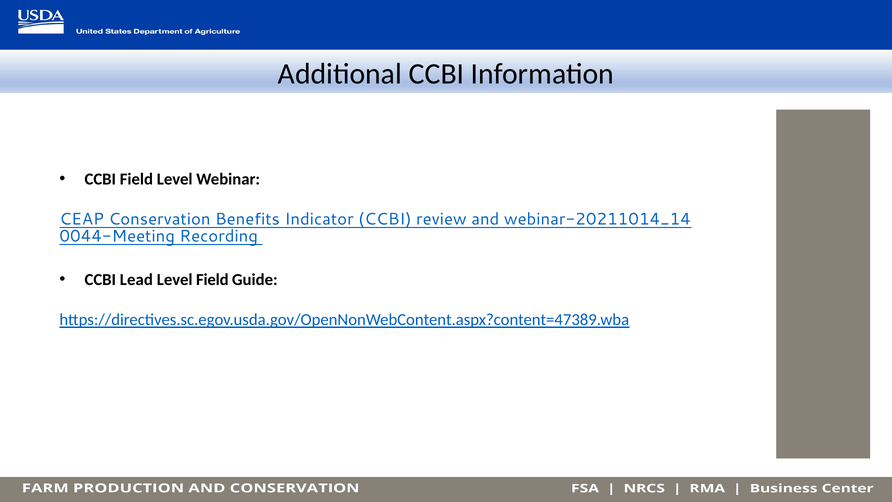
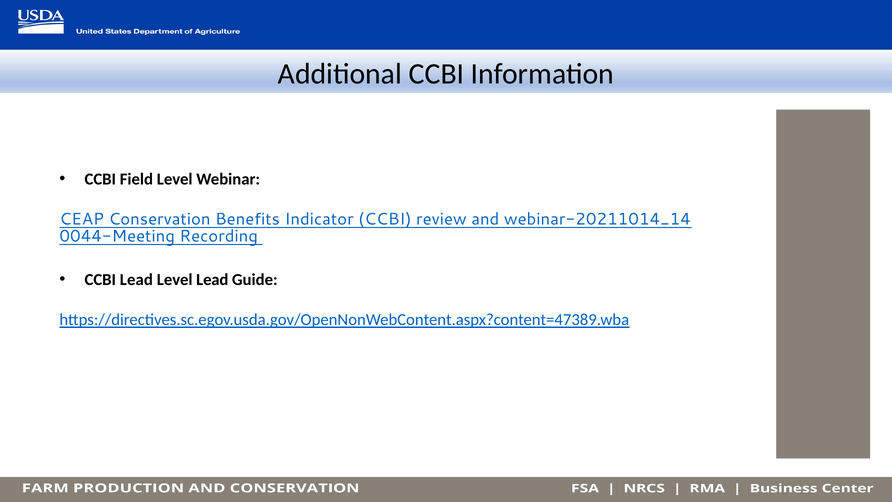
Level Field: Field -> Lead (212, 280)
